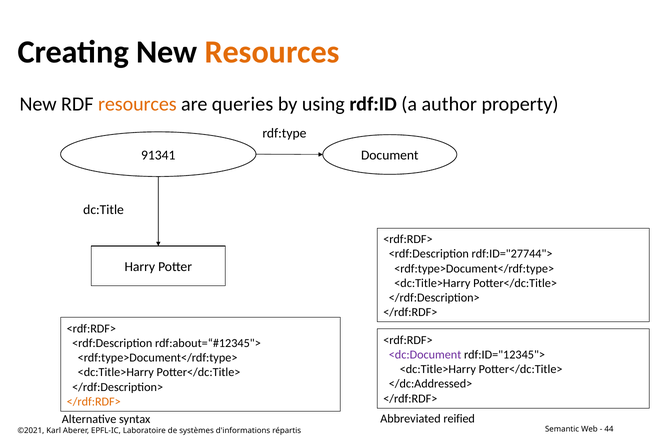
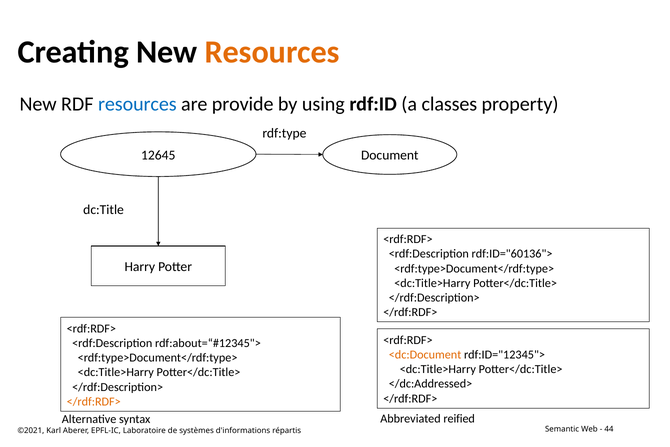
resources colour: orange -> blue (137, 104)
queries: queries -> provide (243, 104)
author: author -> classes (449, 104)
91341: 91341 -> 12645 (158, 155)
rdf:ID="27744">: rdf:ID="27744"> -> rdf:ID="60136"> (512, 254)
<dc:Document colour: purple -> orange (425, 355)
